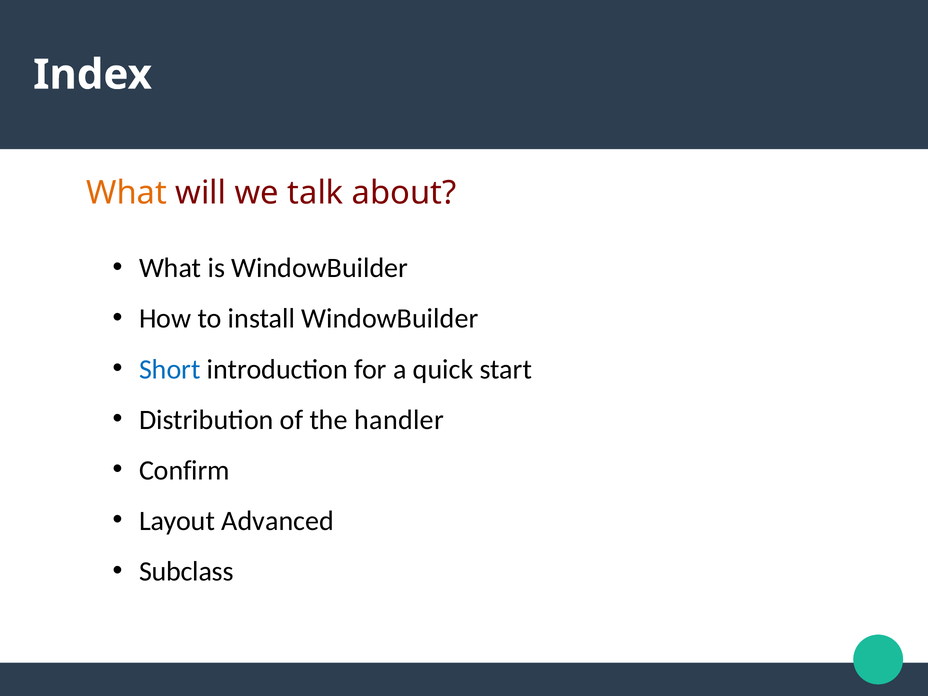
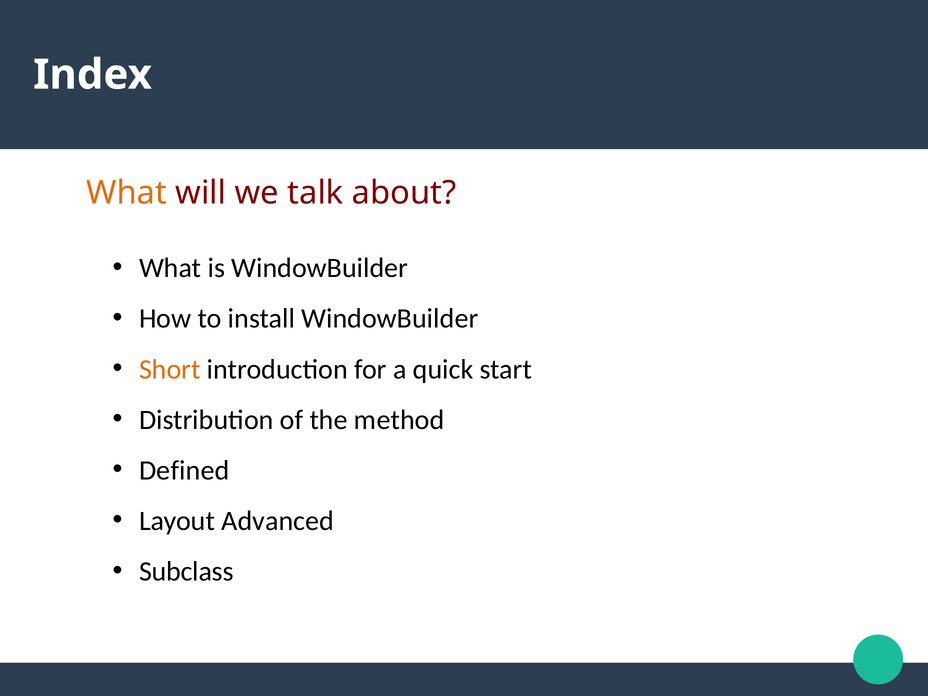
Short colour: blue -> orange (170, 369)
handler: handler -> method (399, 420)
Confirm: Confirm -> Defined (184, 470)
